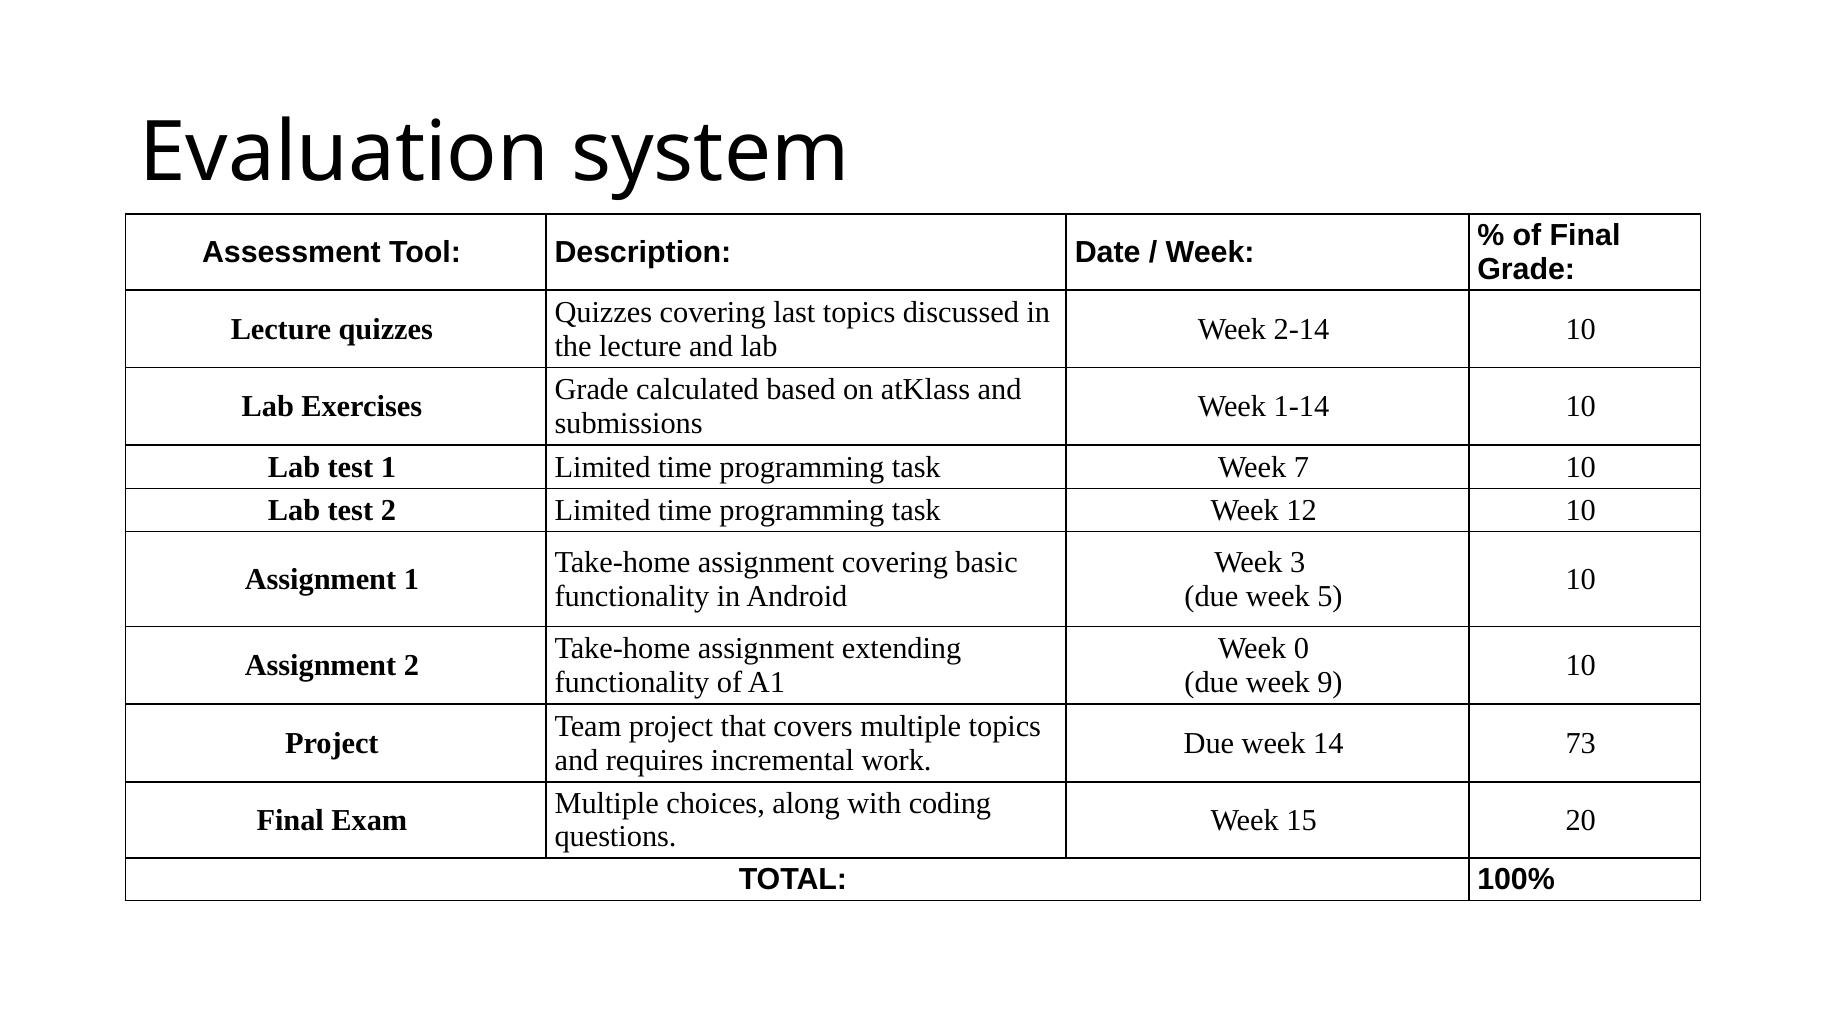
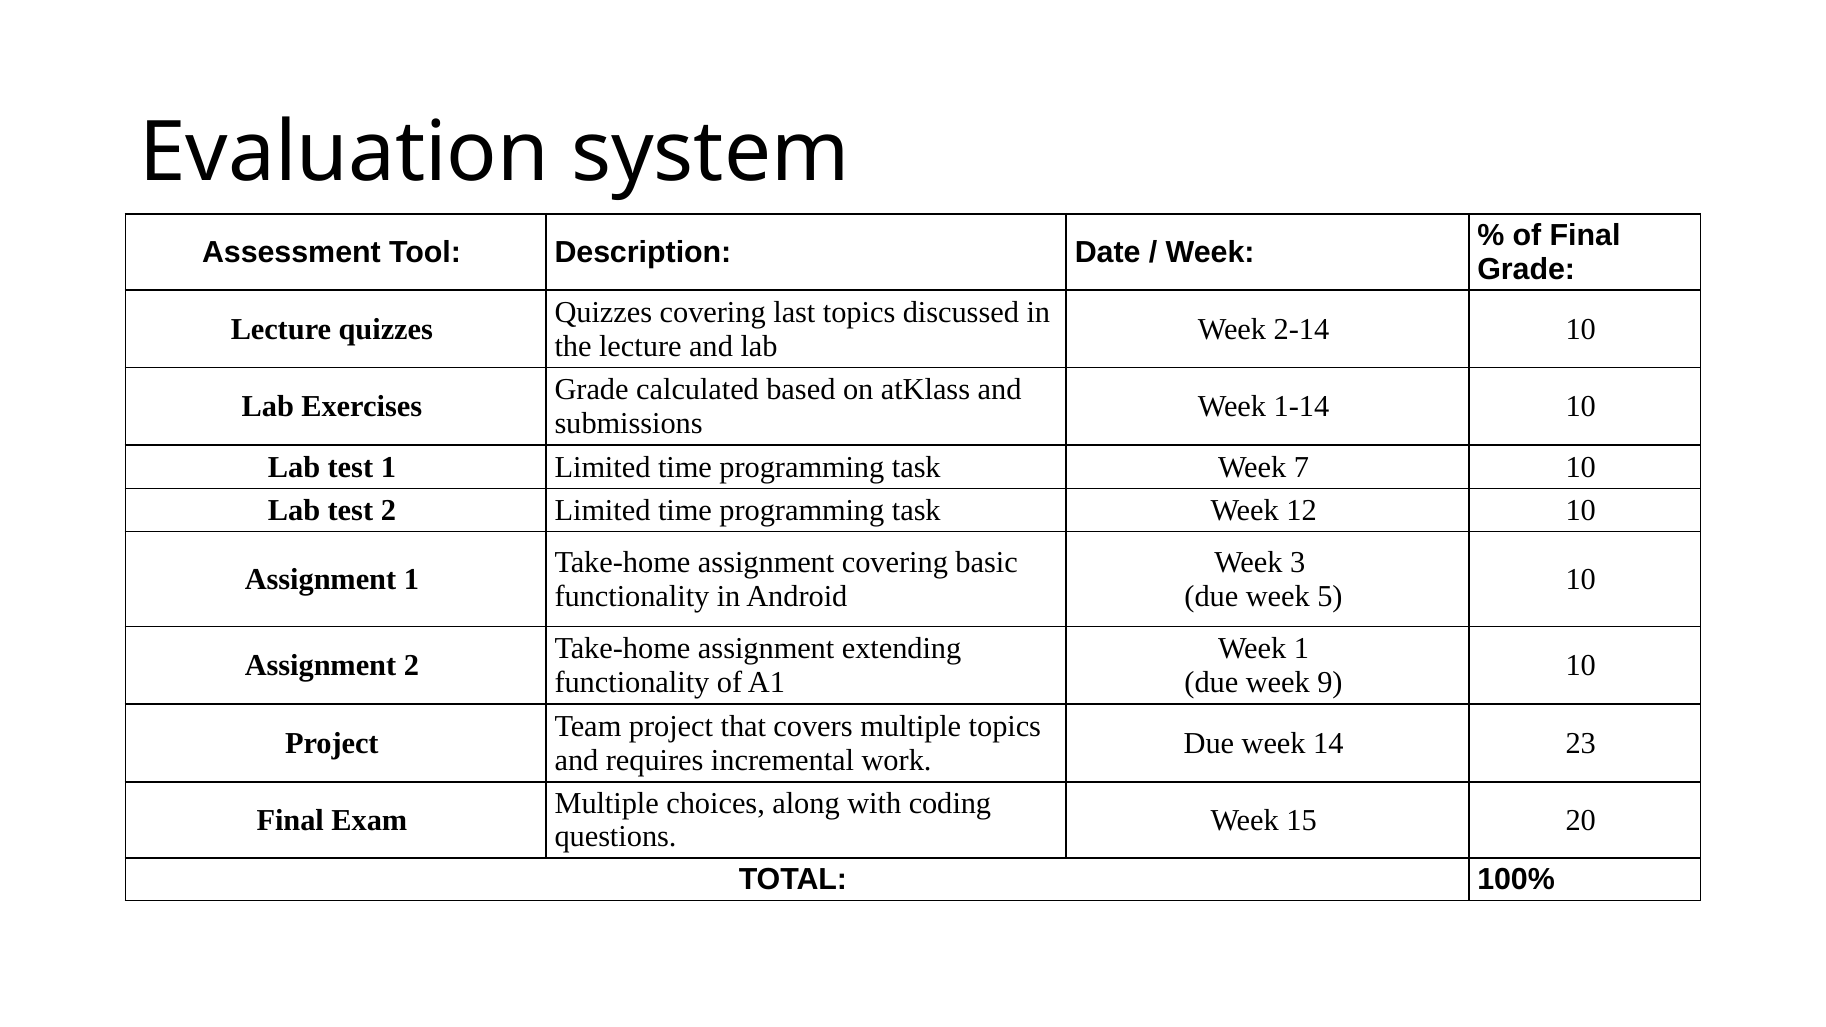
Week 0: 0 -> 1 (1301, 649)
73: 73 -> 23 (1581, 743)
